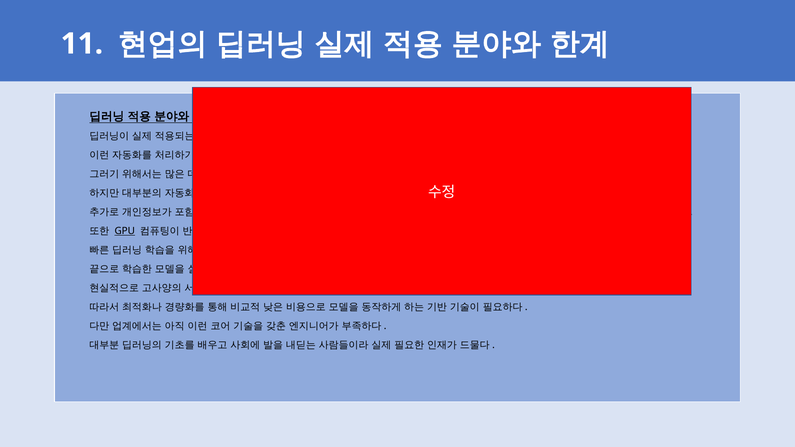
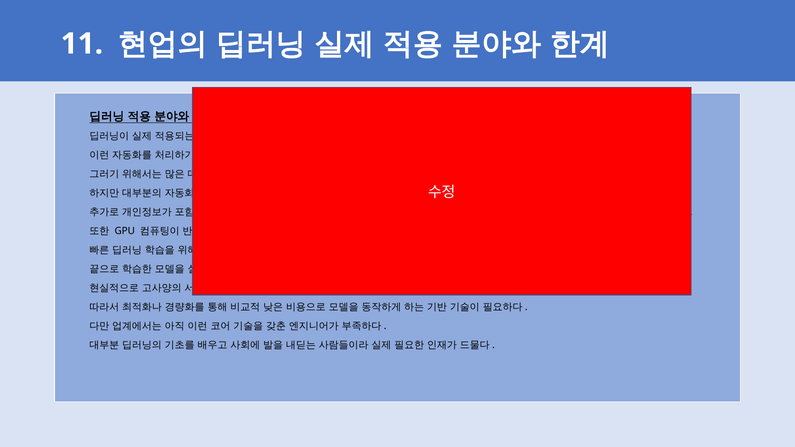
GPU underline: present -> none (125, 231)
